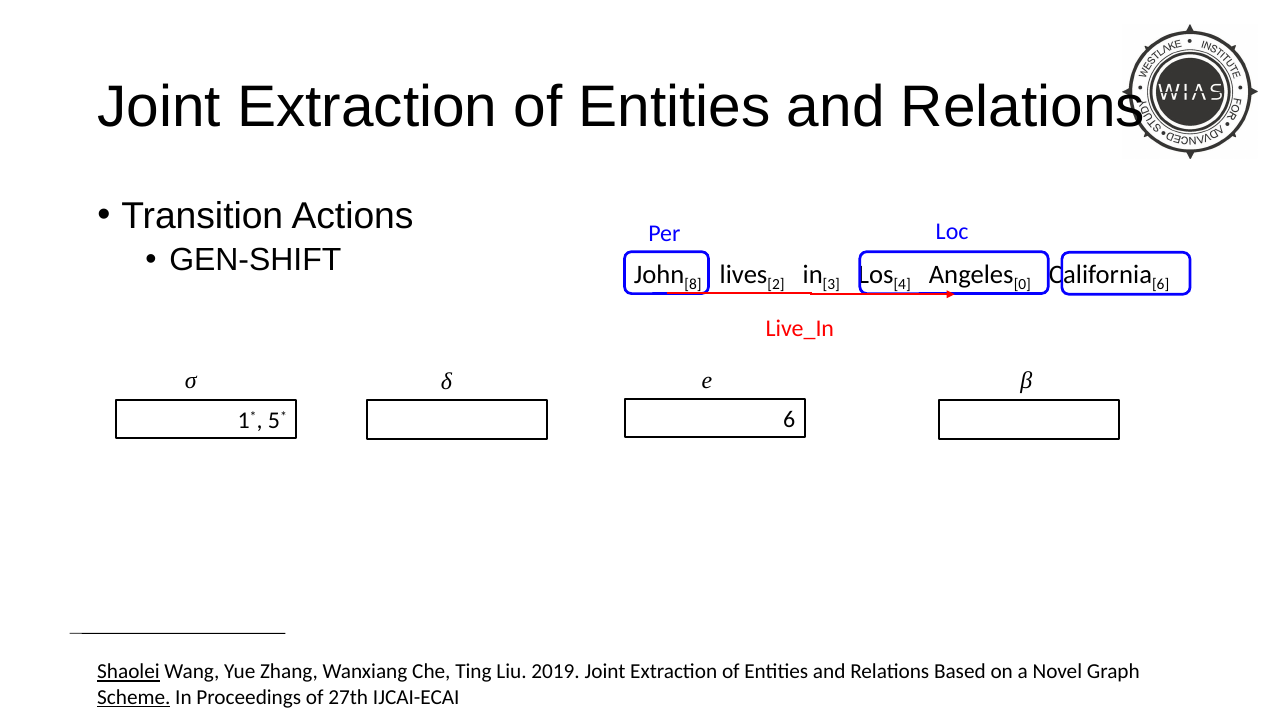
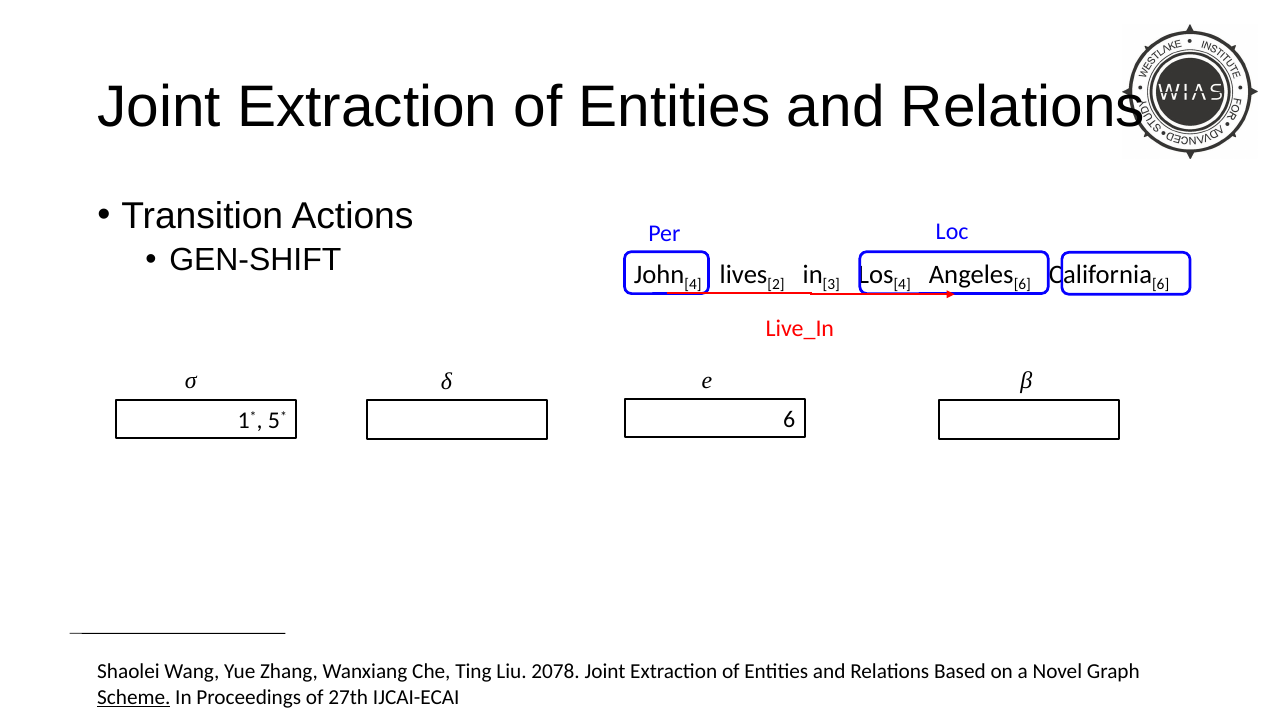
8: 8 -> 4 (693, 285)
0: 0 -> 6 (1022, 285)
Shaolei underline: present -> none (128, 672)
2019: 2019 -> 2078 (556, 672)
